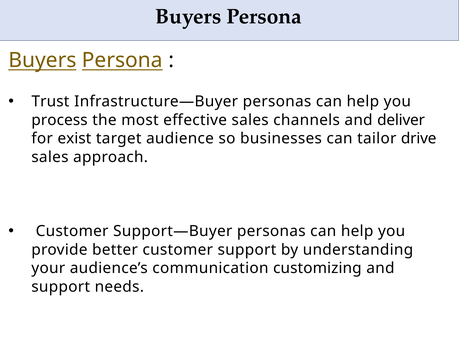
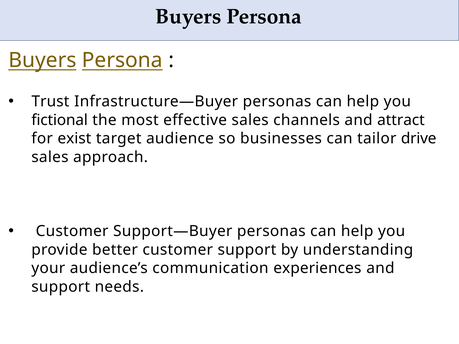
process: process -> fictional (60, 120)
deliver: deliver -> attract (401, 120)
customizing: customizing -> experiences (317, 268)
